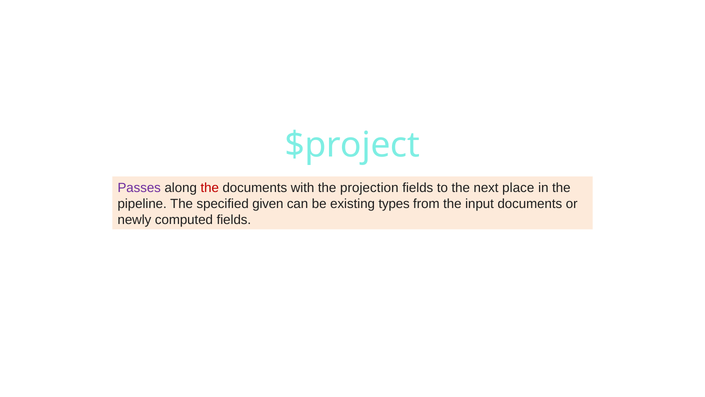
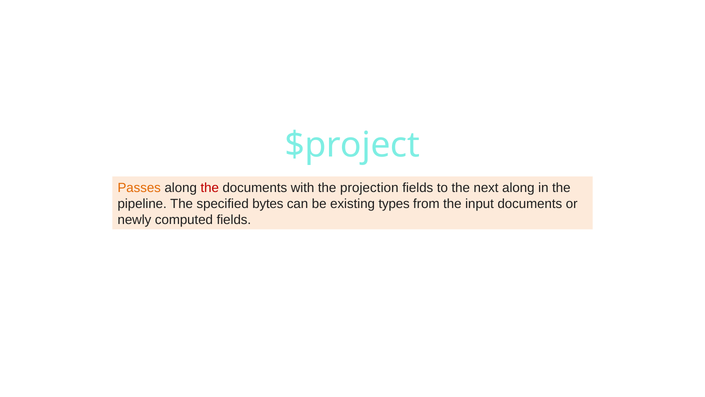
Passes colour: purple -> orange (139, 188)
next place: place -> along (518, 188)
given: given -> bytes (268, 204)
